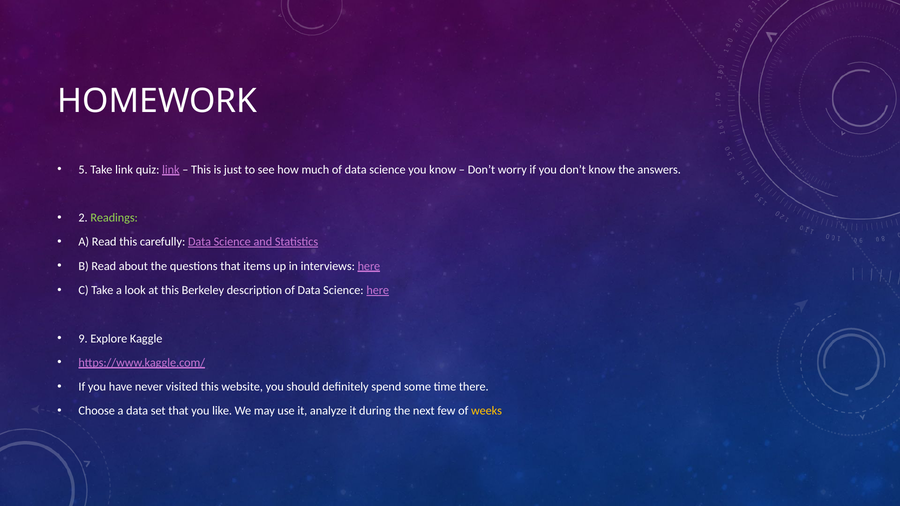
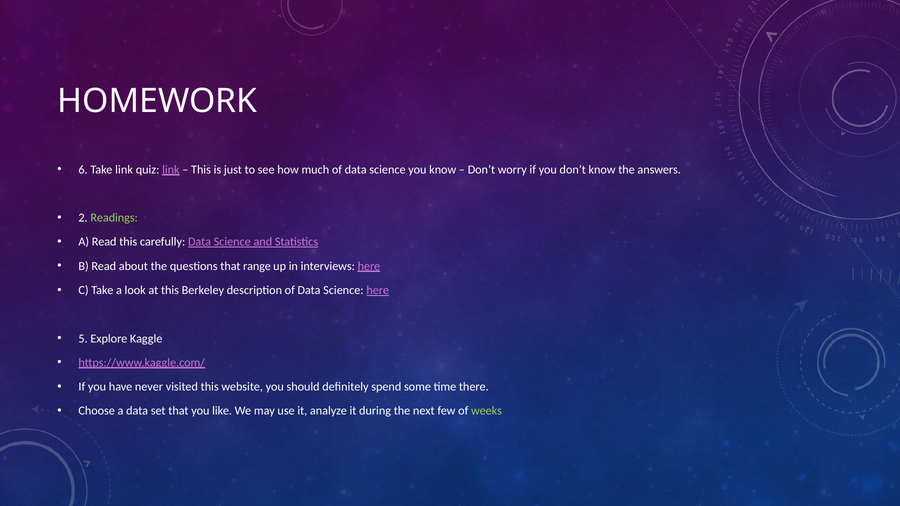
5: 5 -> 6 (83, 170)
items: items -> range (257, 266)
9: 9 -> 5 (83, 339)
weeks colour: yellow -> light green (486, 411)
